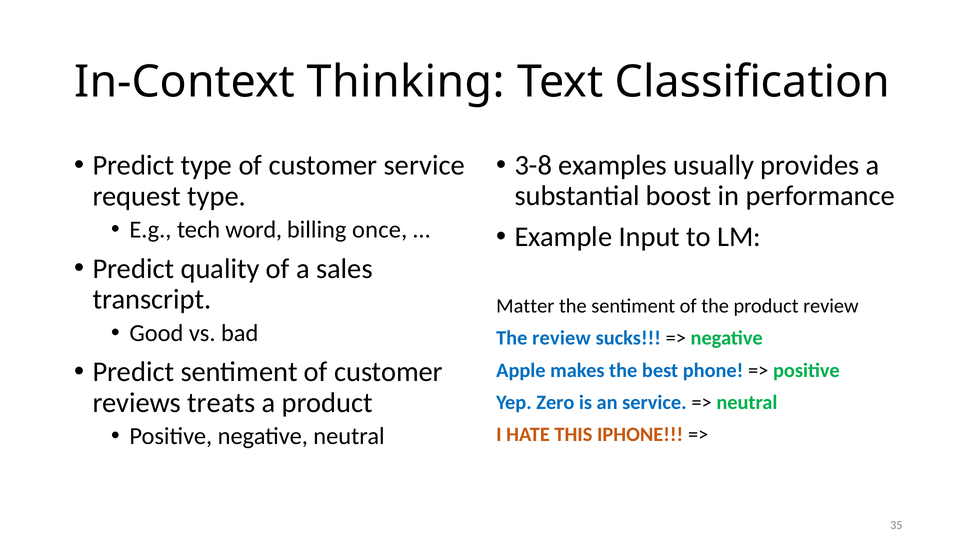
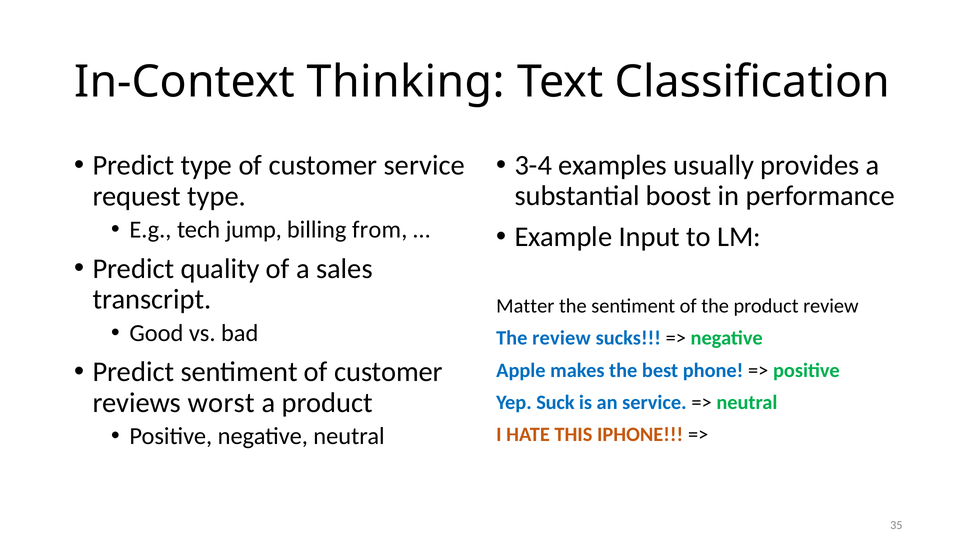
3-8: 3-8 -> 3-4 (533, 165)
word: word -> jump (254, 230)
once: once -> from (380, 230)
treats: treats -> worst (221, 402)
Zero: Zero -> Suck (555, 402)
